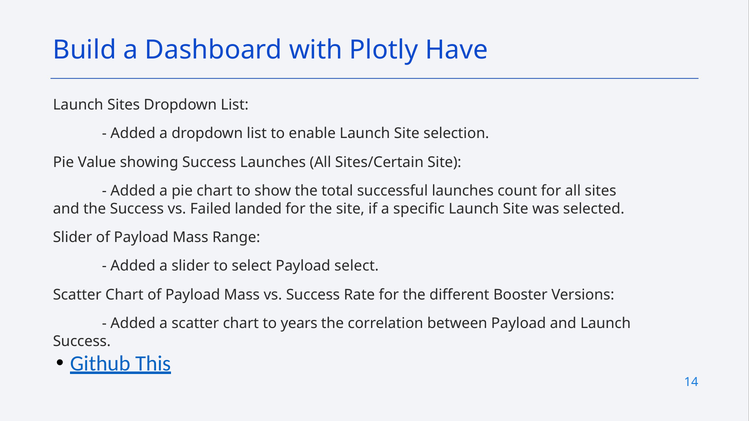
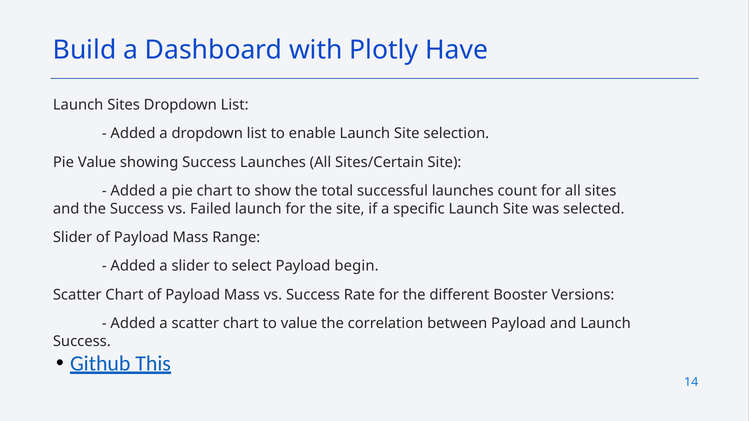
Failed landed: landed -> launch (258, 209)
Payload select: select -> begin (357, 266)
to years: years -> value (299, 324)
